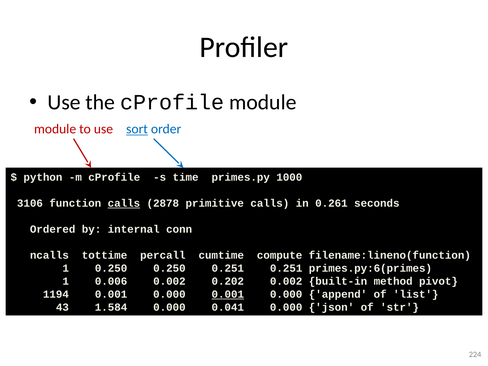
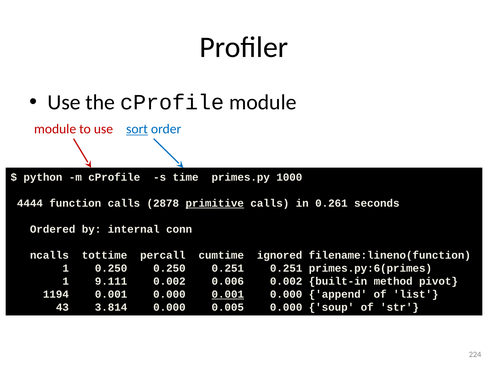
3106: 3106 -> 4444 (30, 203)
calls underline: present -> none (124, 203)
primitive underline: none -> present (215, 203)
compute: compute -> ignored (280, 255)
0.006: 0.006 -> 9.111 (111, 281)
0.202: 0.202 -> 0.006 (228, 281)
1.584: 1.584 -> 3.814 (111, 307)
0.041: 0.041 -> 0.005 (228, 307)
json: json -> soup (331, 307)
